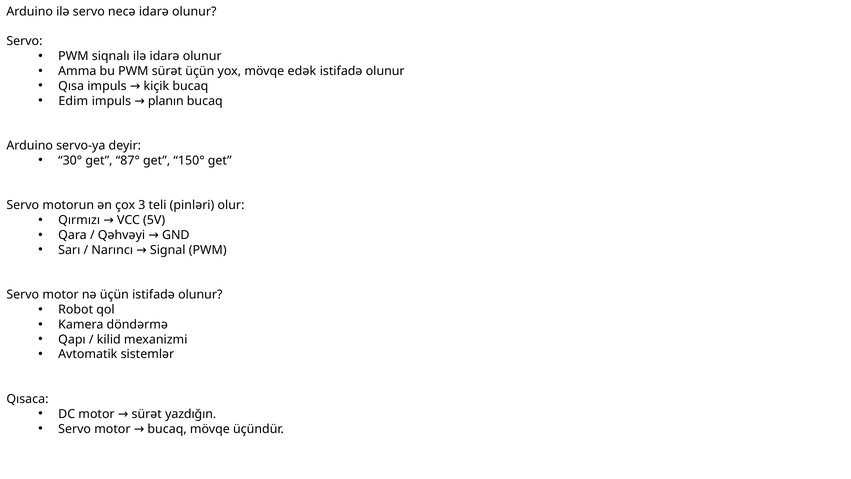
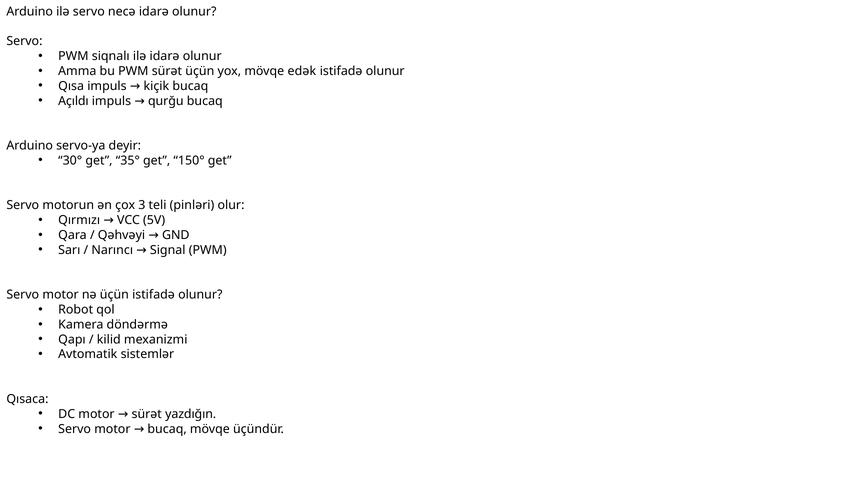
Edim: Edim -> Açıldı (73, 101)
planın: planın -> qurğu (166, 101)
87°: 87° -> 35° (128, 160)
